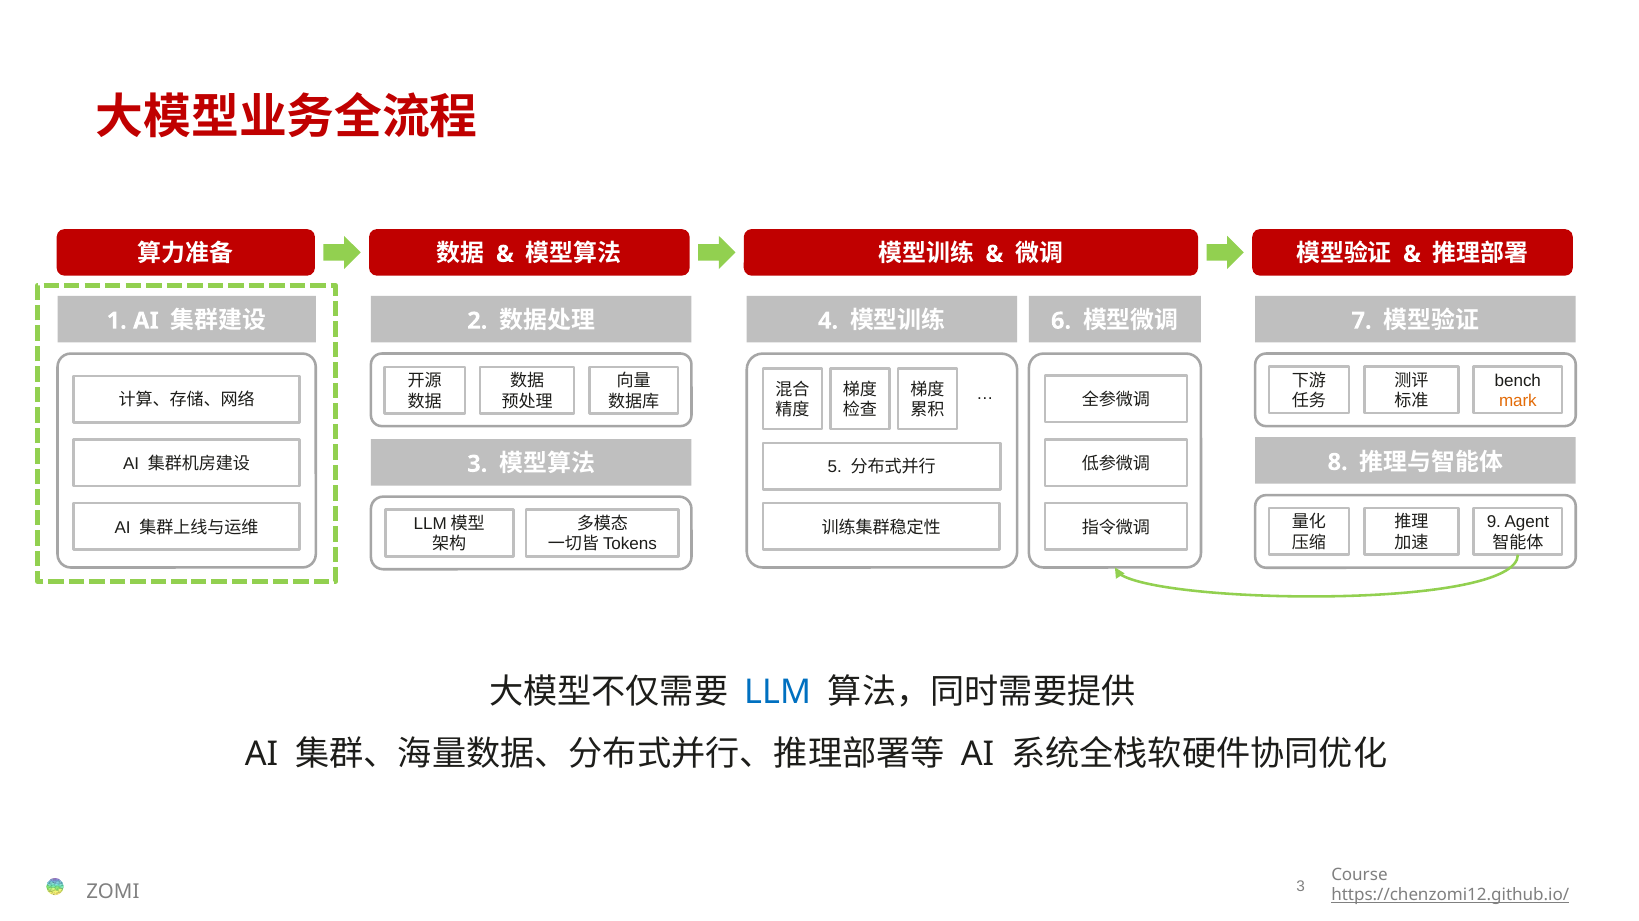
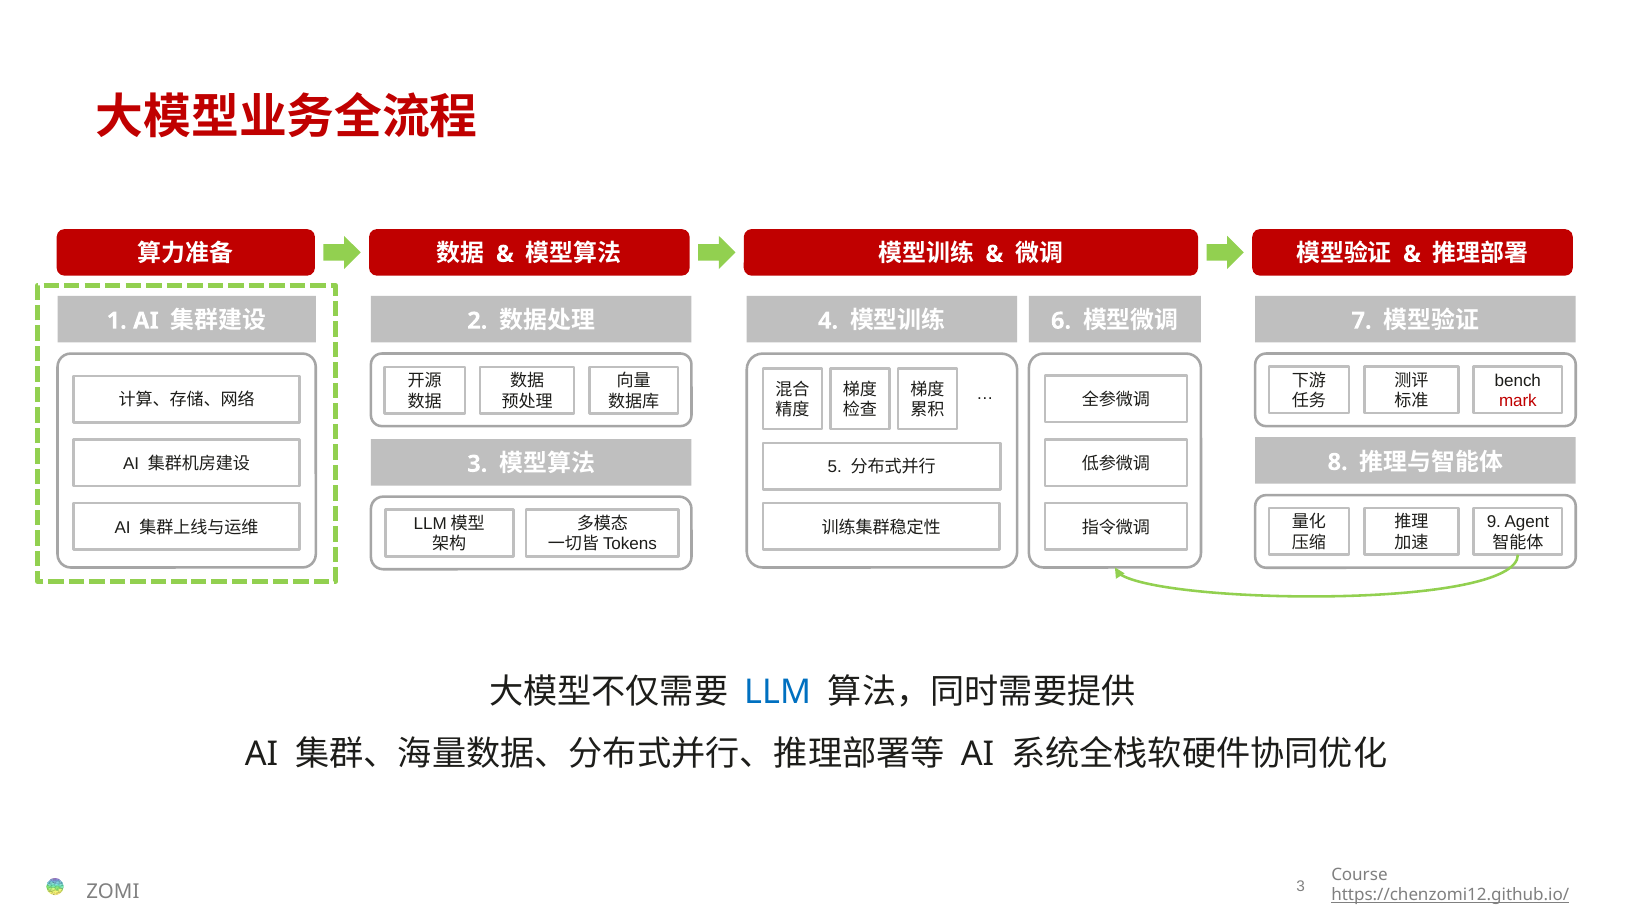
mark colour: orange -> red (1518, 402)
